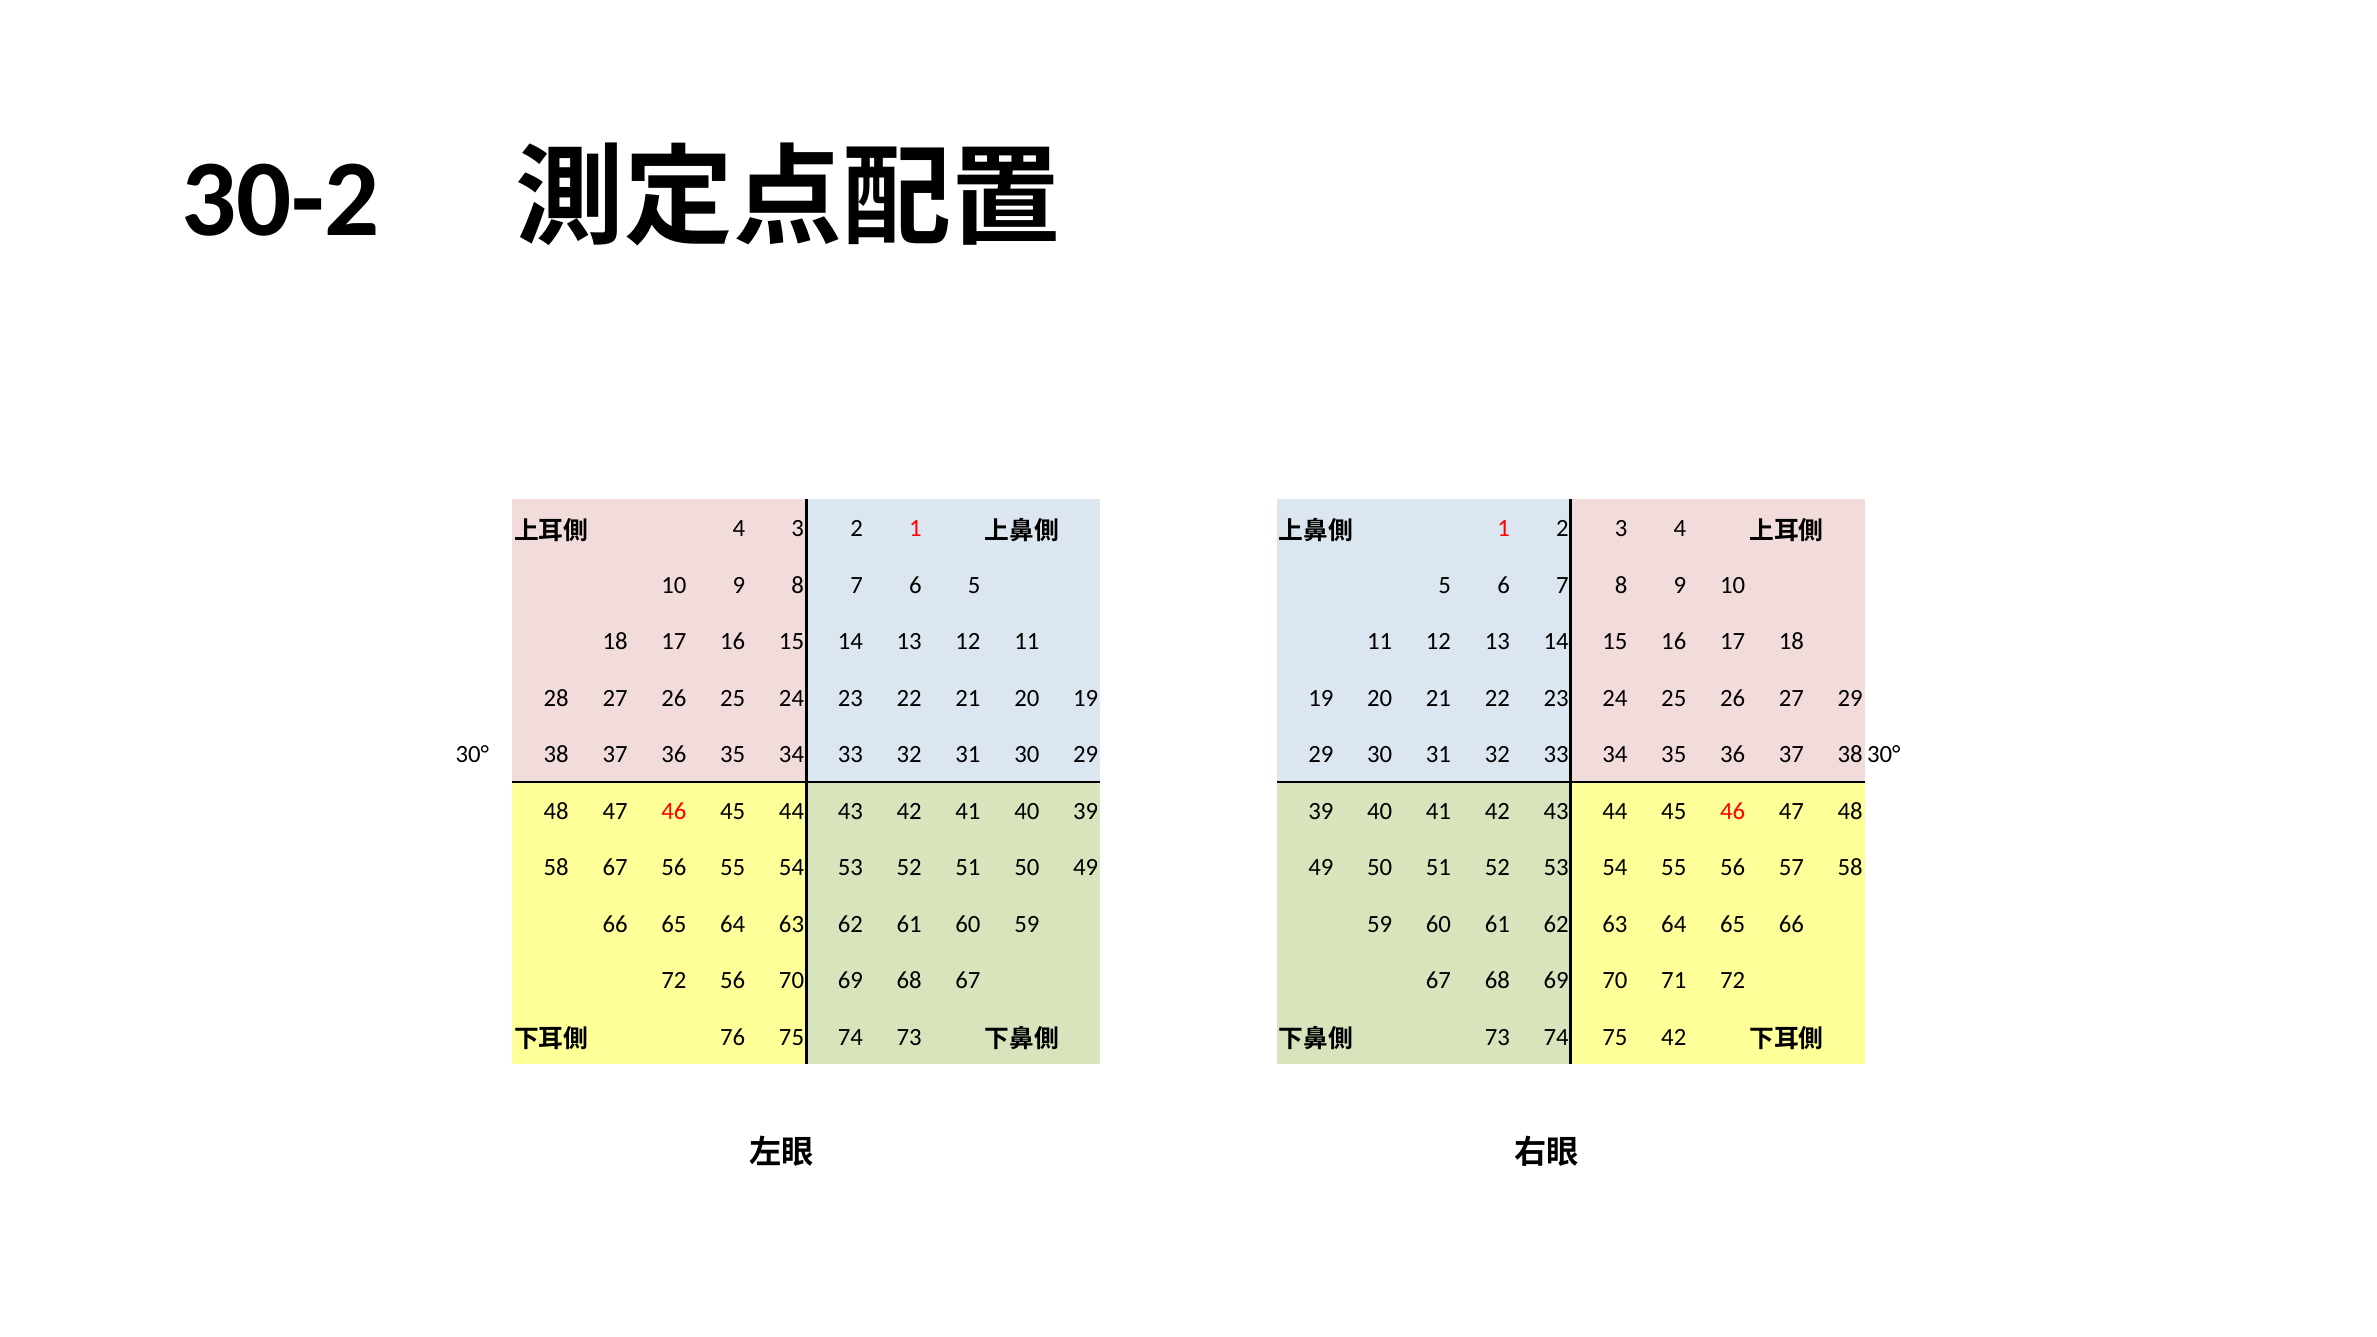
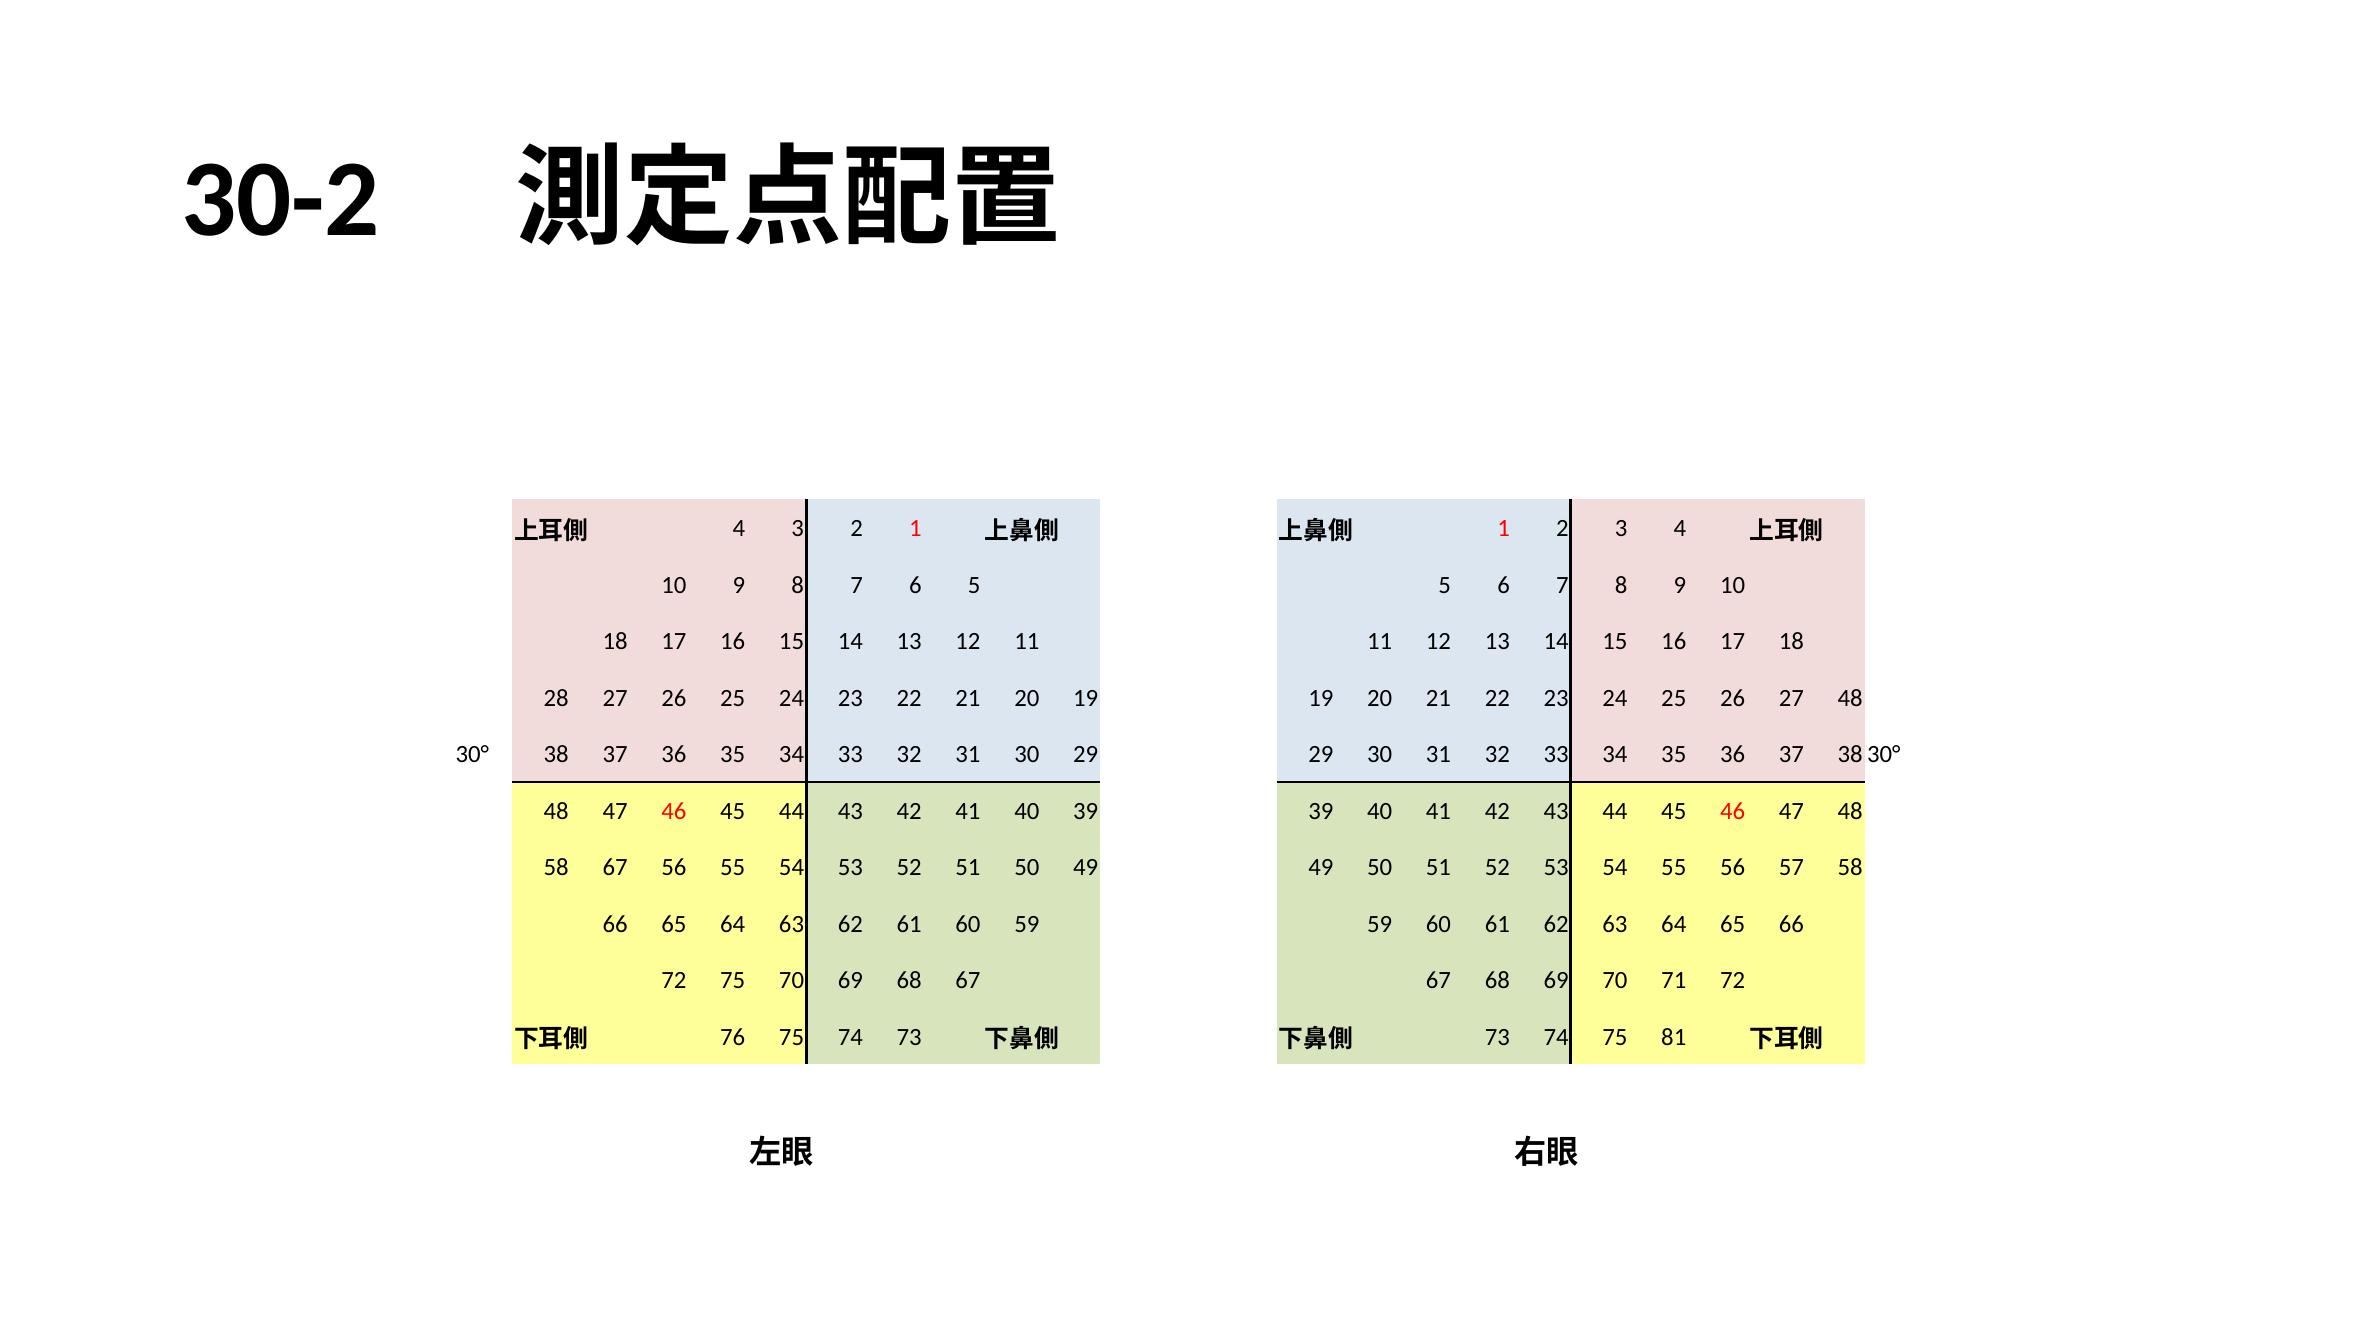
27 29: 29 -> 48 (1850, 698)
72 56: 56 -> 75 (733, 981)
75 42: 42 -> 81 (1674, 1037)
